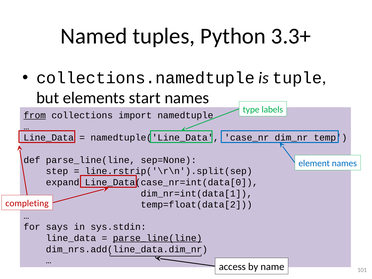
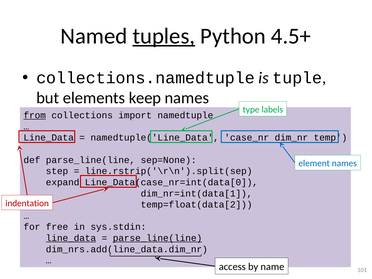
tuples underline: none -> present (164, 36)
3.3+: 3.3+ -> 4.5+ (291, 36)
start: start -> keep (145, 98)
completing: completing -> indentation (27, 203)
says: says -> free (57, 227)
line_data underline: none -> present (71, 238)
